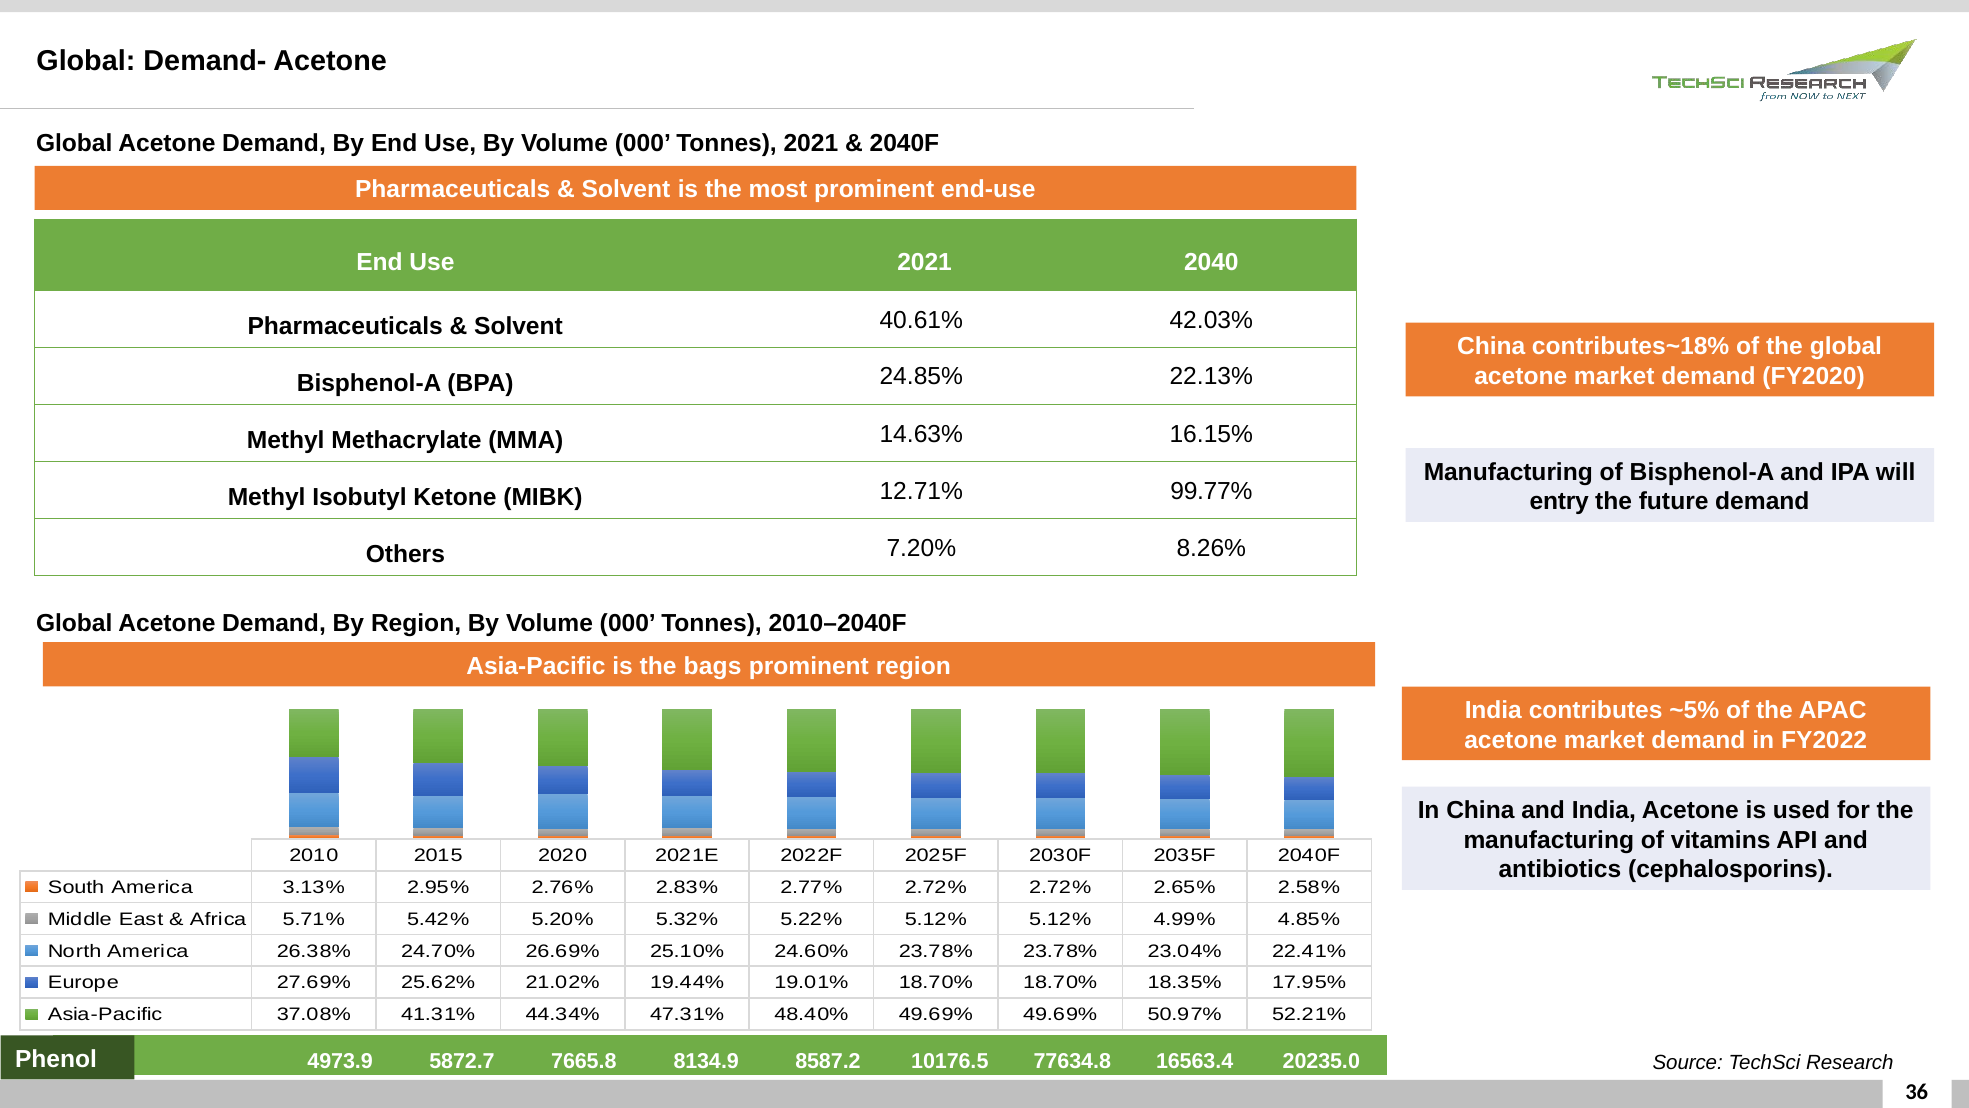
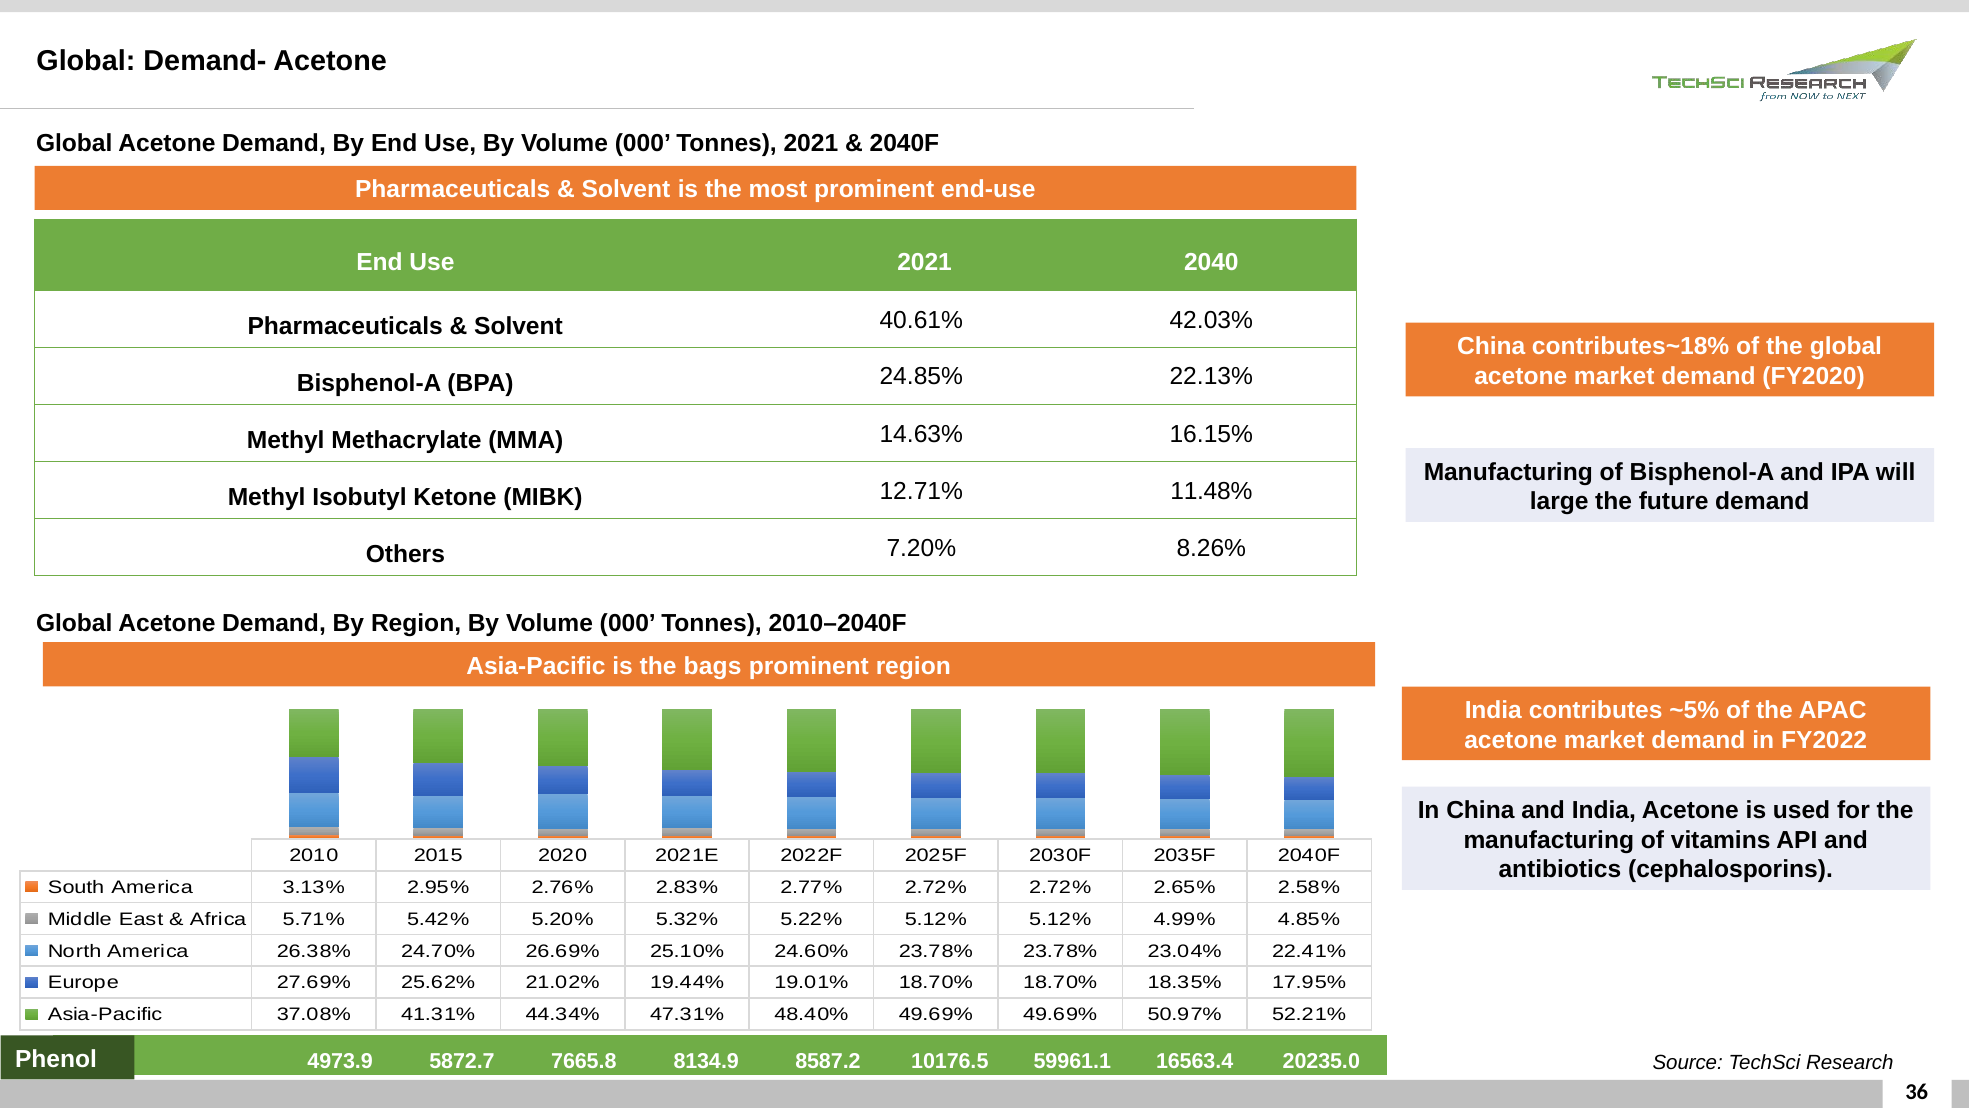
99.77%: 99.77% -> 11.48% (1211, 491)
entry: entry -> large (1559, 501)
77634.8: 77634.8 -> 59961.1 (1072, 1061)
